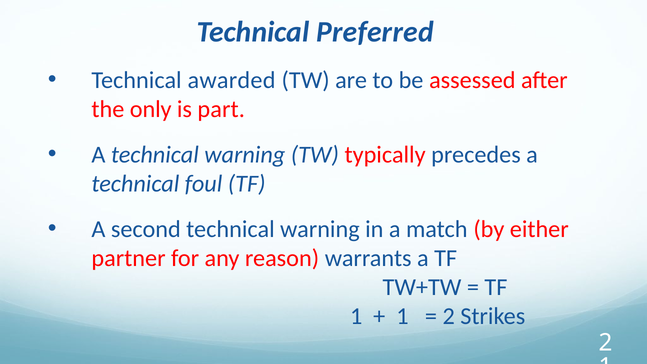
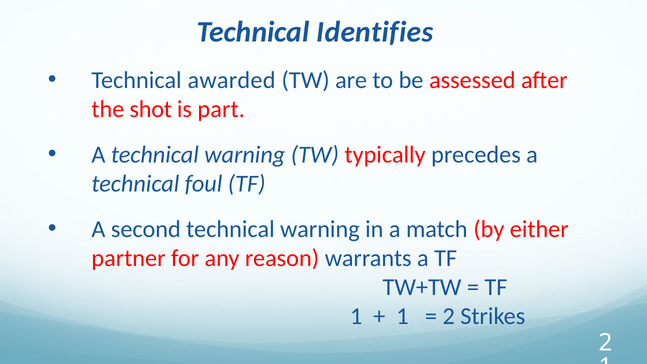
Preferred: Preferred -> Identifies (375, 32)
only: only -> shot (151, 109)
